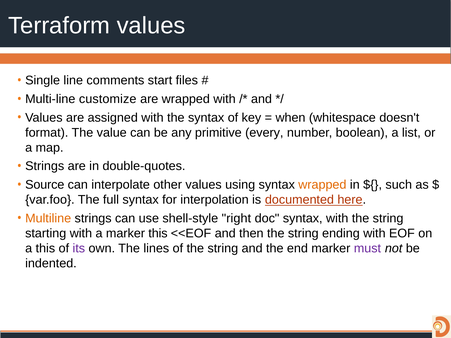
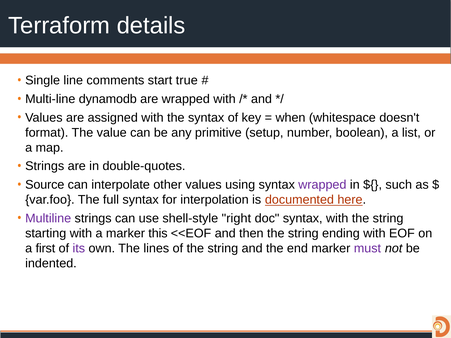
Terraform values: values -> details (151, 26)
files: files -> true (187, 81)
customize: customize -> dynamodb (108, 99)
every: every -> setup (264, 133)
wrapped colour: orange -> purple (322, 185)
Multiline colour: orange -> purple (48, 218)
a this: this -> first (45, 249)
